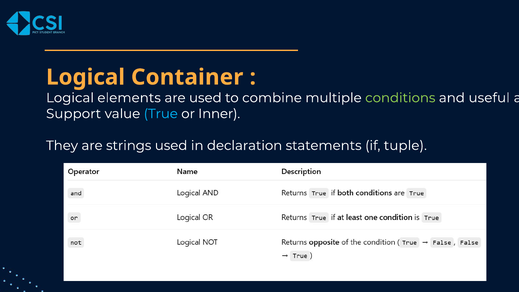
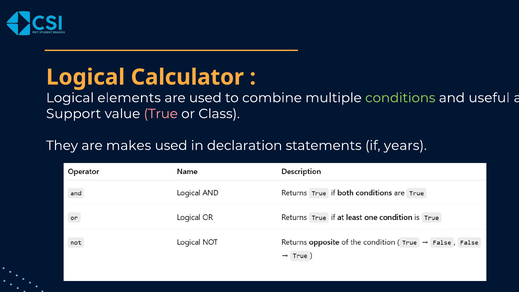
Container: Container -> Calculator (187, 77)
True colour: light blue -> pink (161, 114)
Inner: Inner -> Class (219, 114)
strings: strings -> makes (129, 146)
tuple: tuple -> years (405, 146)
